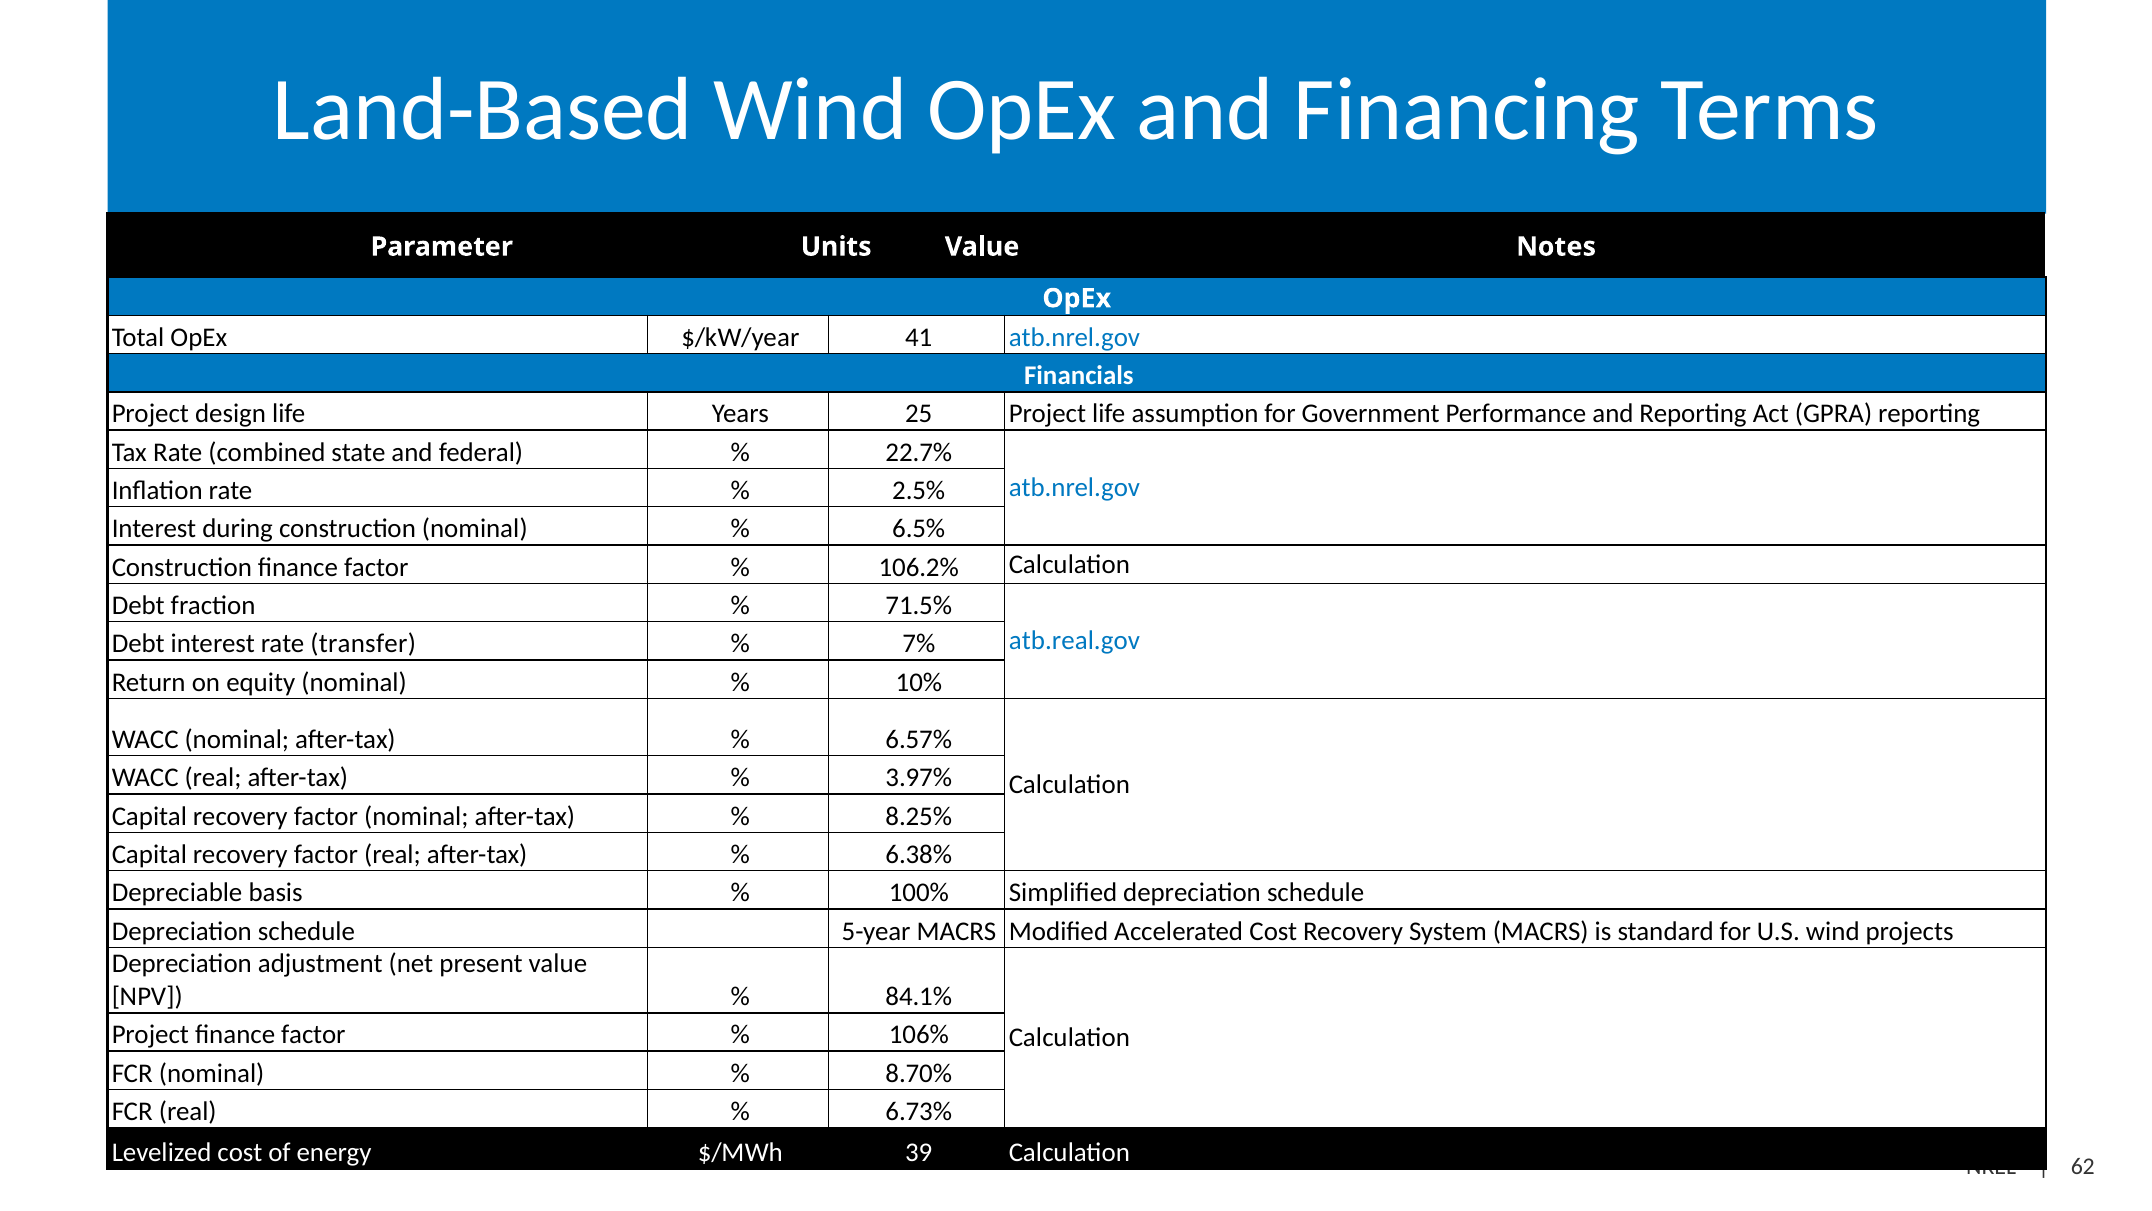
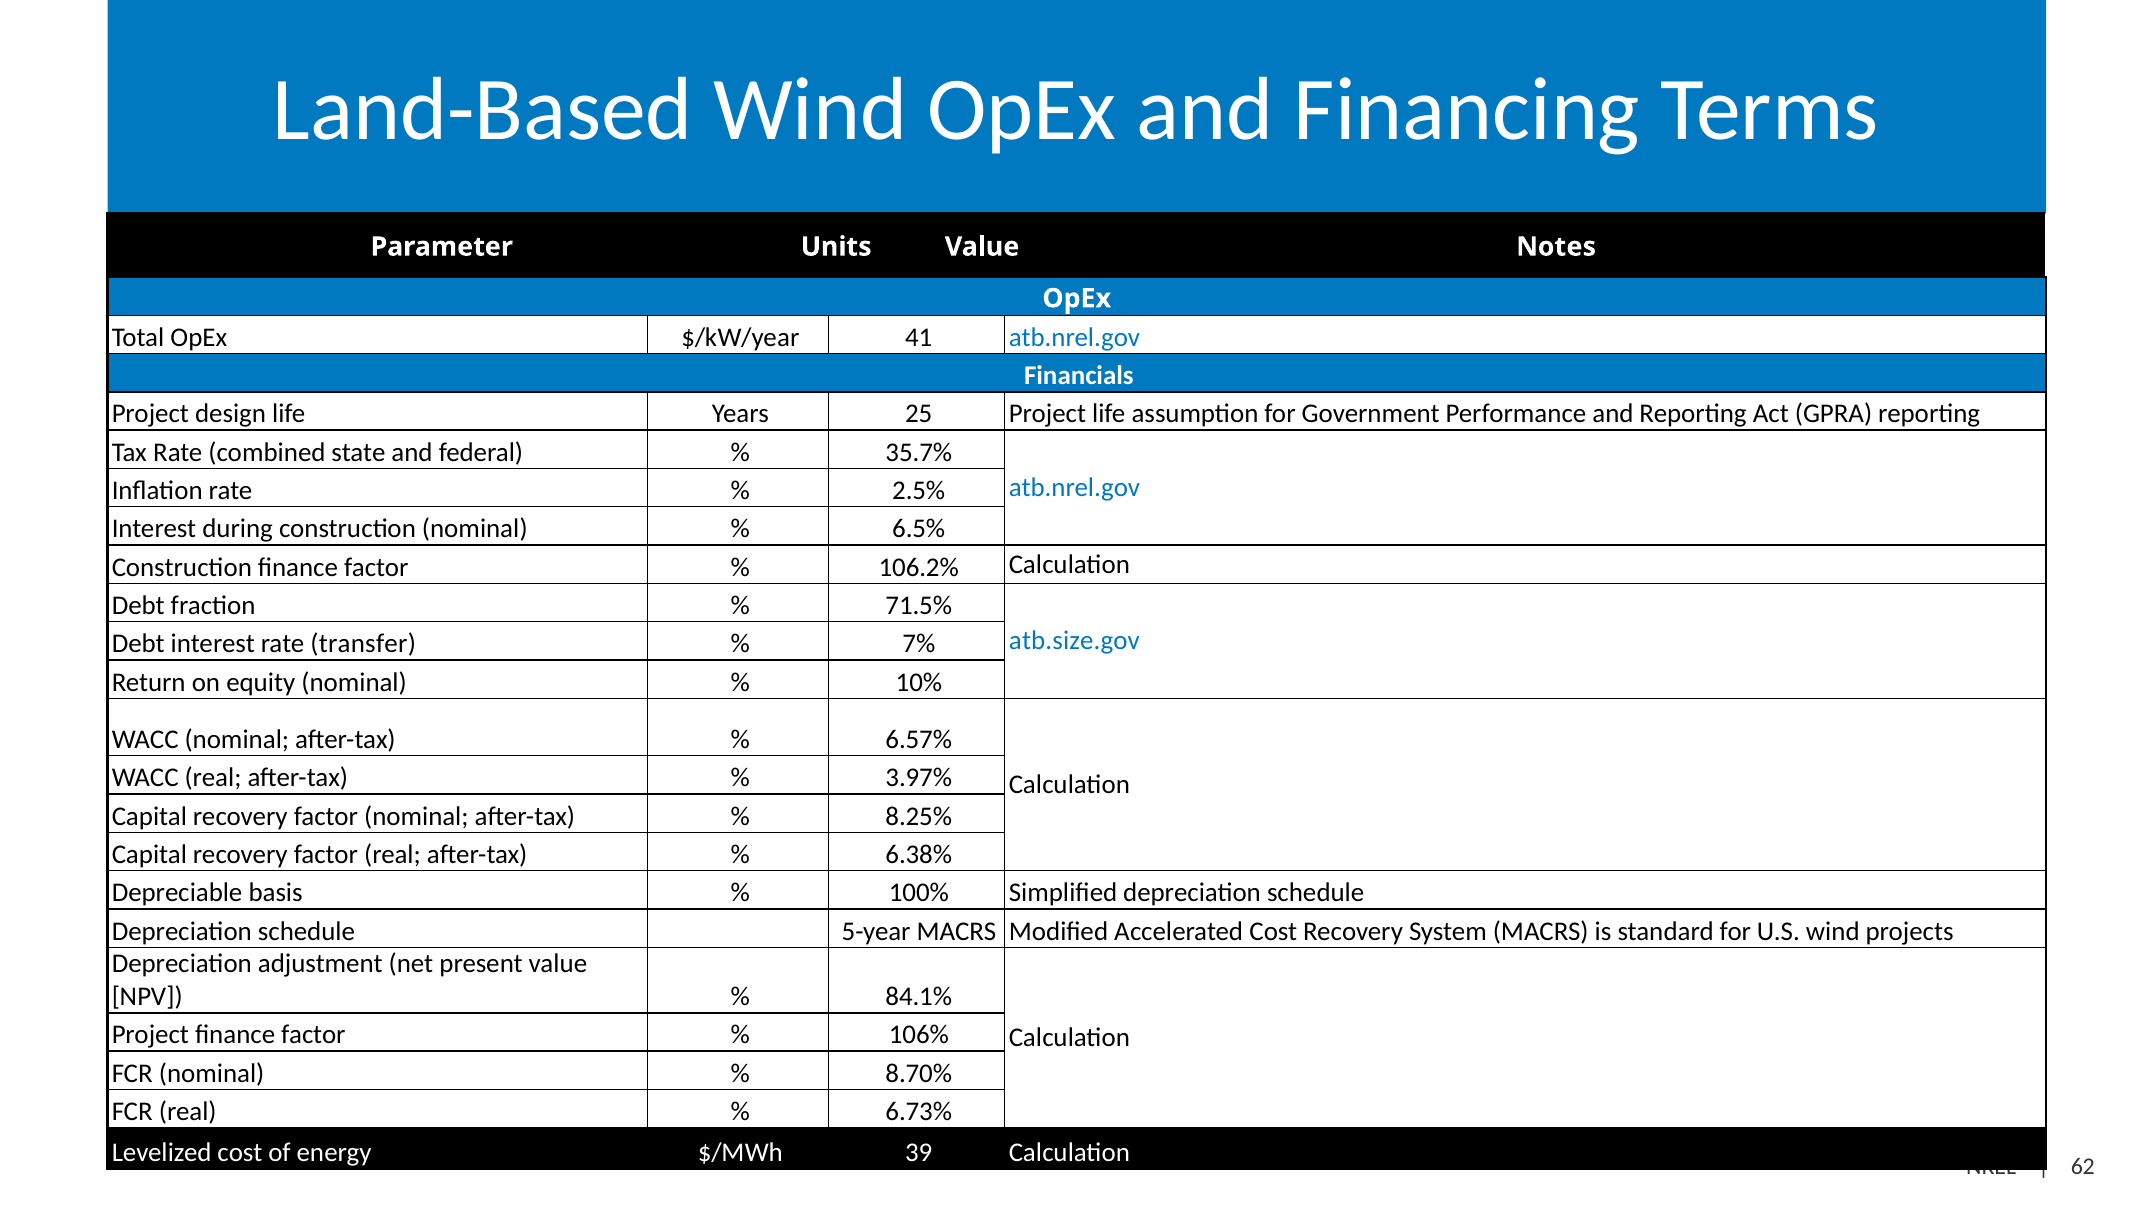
22.7%: 22.7% -> 35.7% (919, 452)
atb.real.gov: atb.real.gov -> atb.size.gov (1074, 641)
